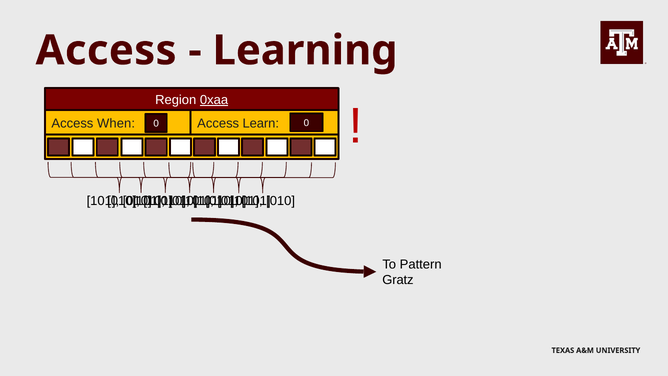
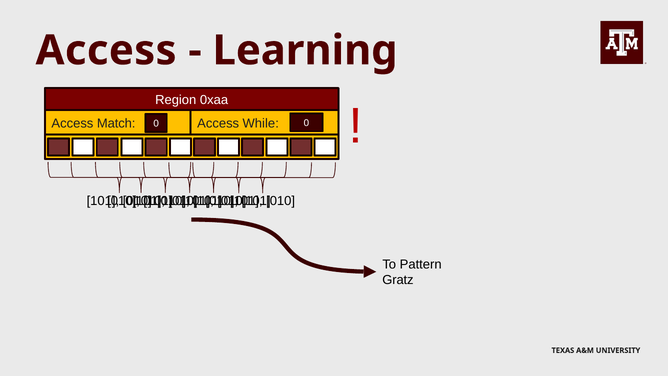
0xaa underline: present -> none (214, 100)
When: When -> Match (116, 123)
Learn: Learn -> While (261, 123)
